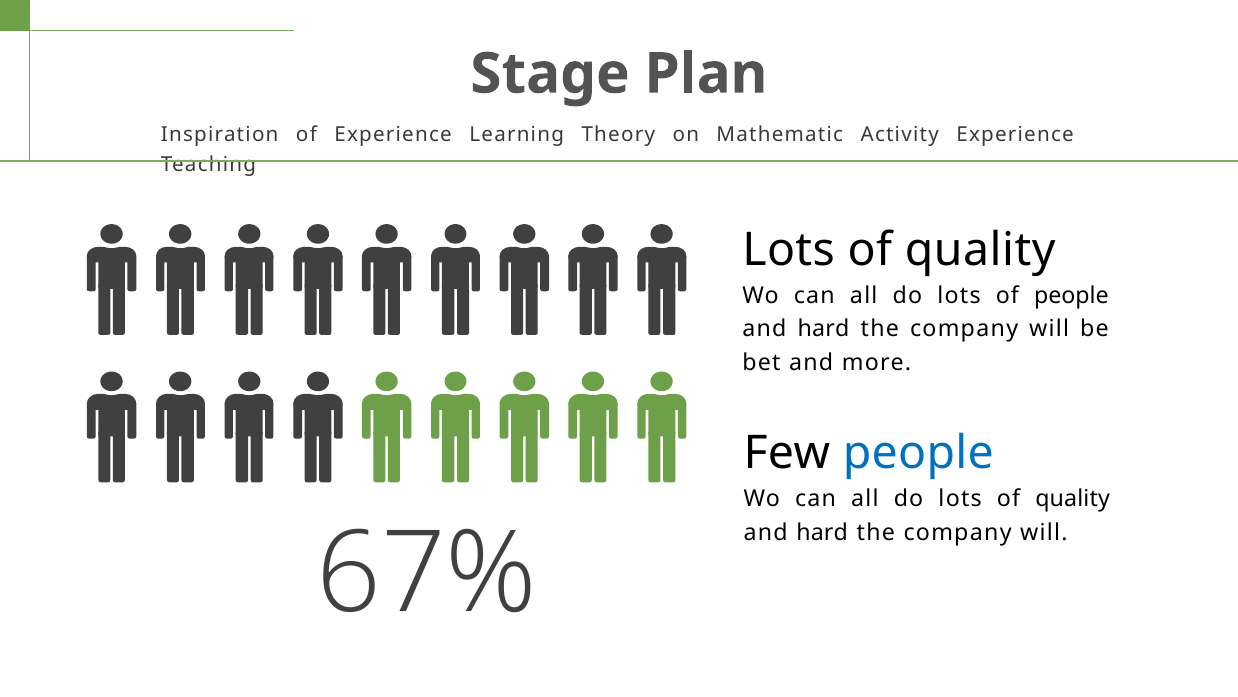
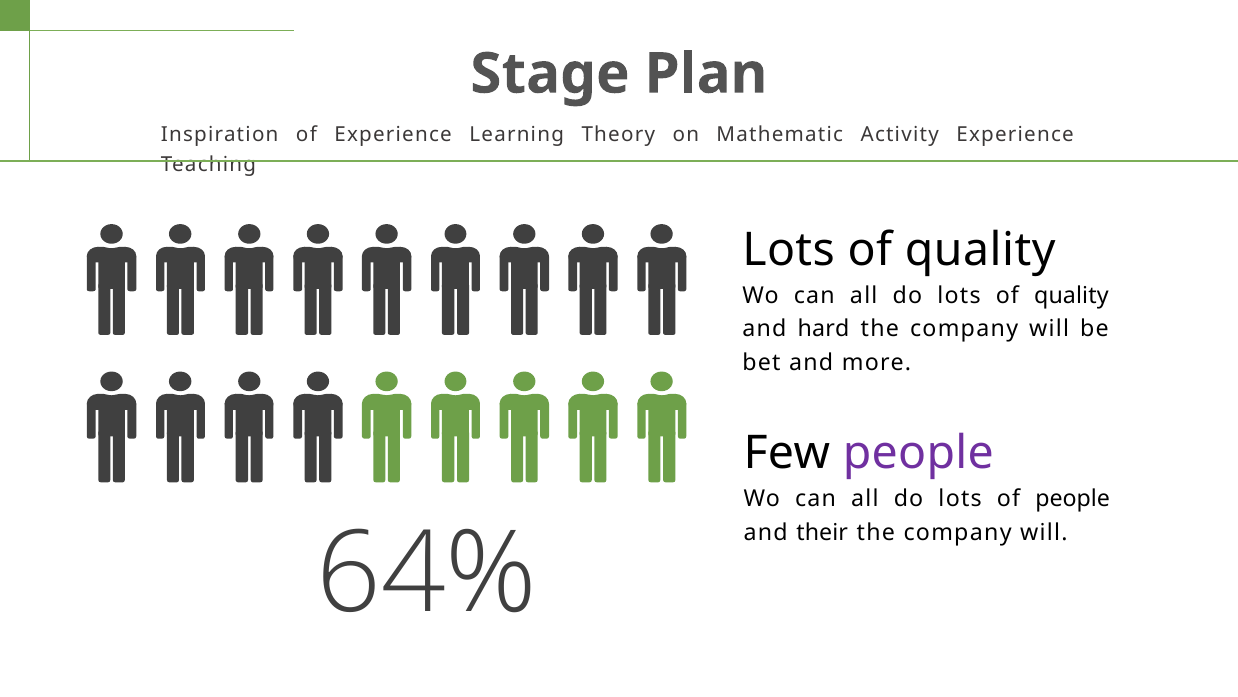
do lots of people: people -> quality (1071, 296)
people colour: blue -> purple (918, 453)
do lots of quality: quality -> people (1073, 499)
hard: hard -> their (822, 532)
67%: 67% -> 64% (427, 574)
